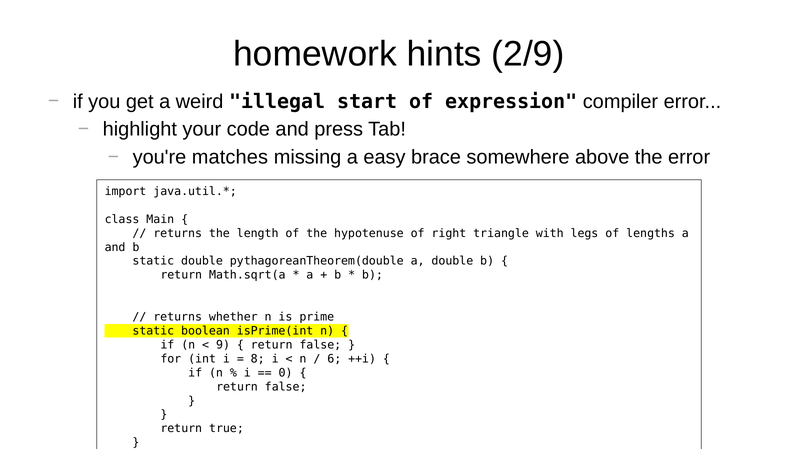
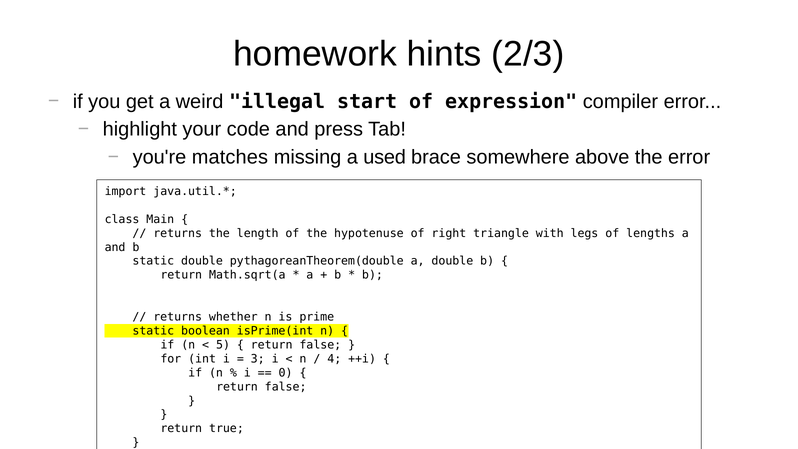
2/9: 2/9 -> 2/3 (528, 54)
easy: easy -> used (385, 157)
9: 9 -> 5 (223, 345)
8: 8 -> 3 (258, 359)
6: 6 -> 4 (334, 359)
